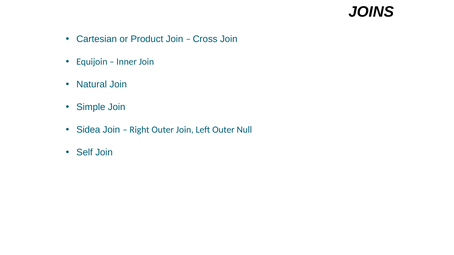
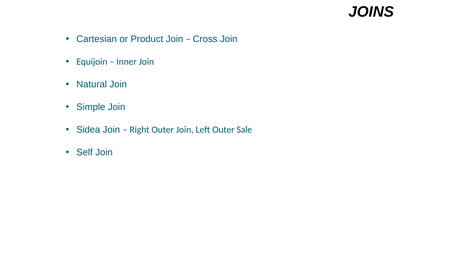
Null: Null -> Sale (244, 130)
